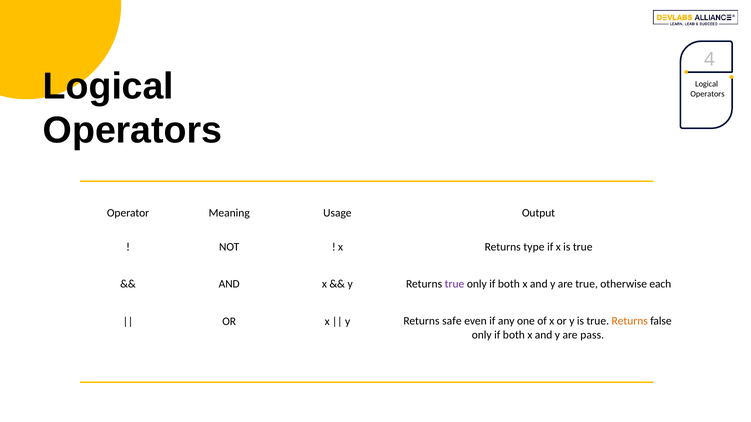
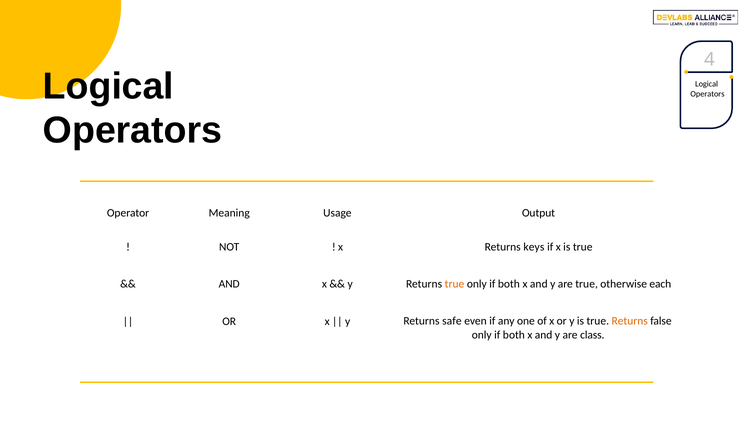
type: type -> keys (534, 247)
true colour: purple -> orange (455, 284)
pass: pass -> class (592, 335)
